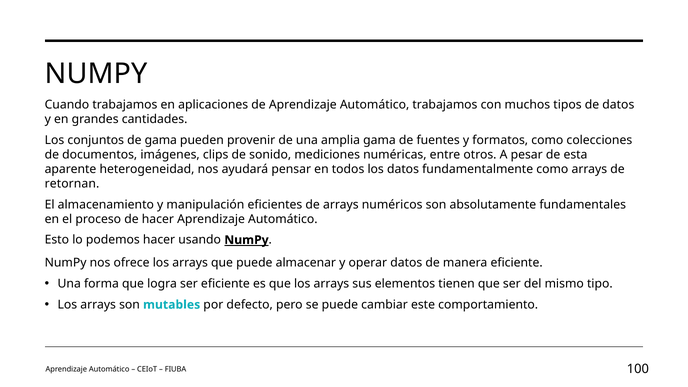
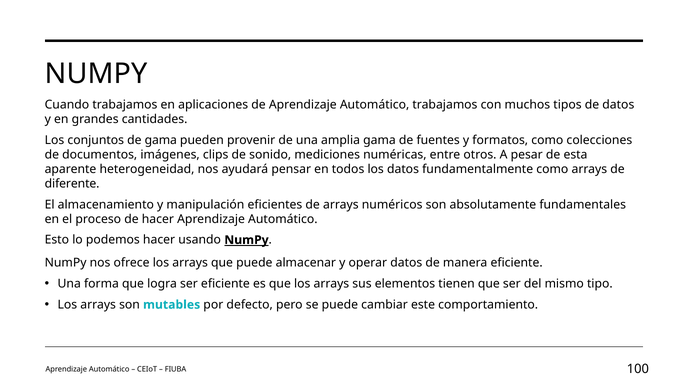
retornan: retornan -> diferente (72, 184)
